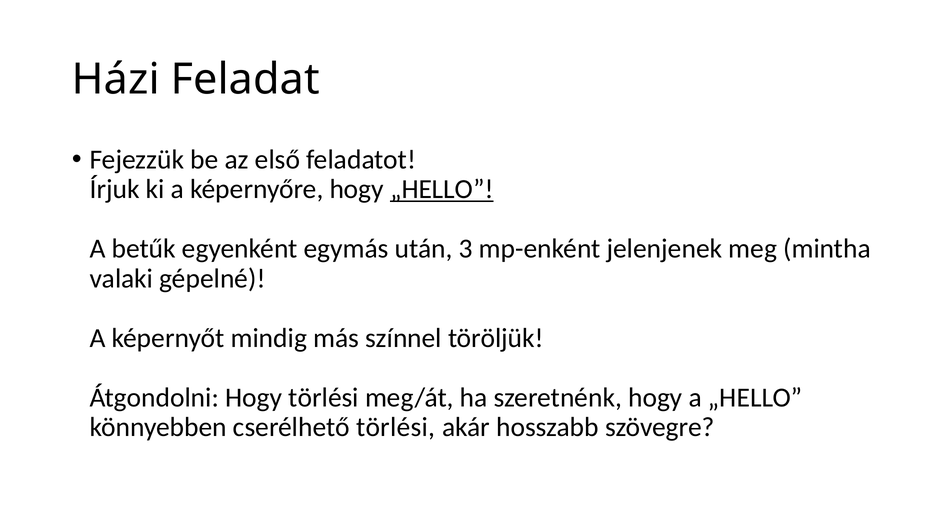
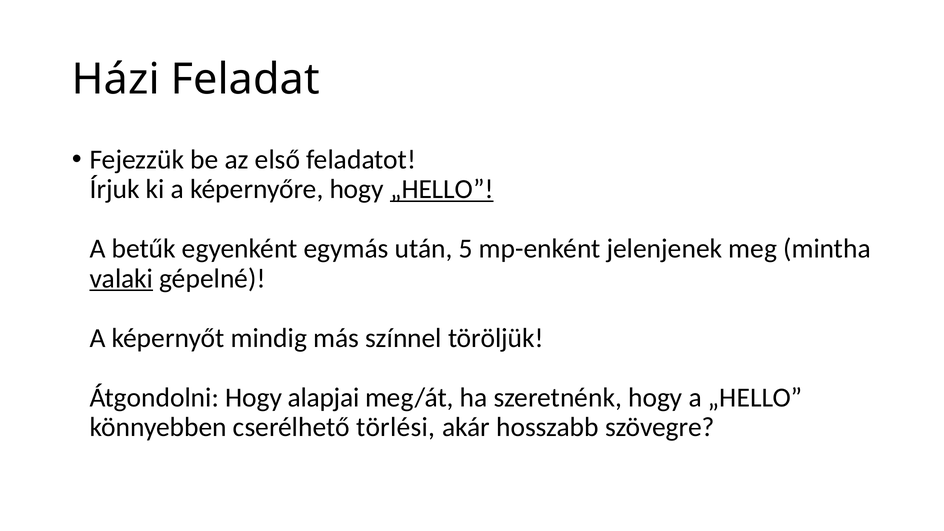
3: 3 -> 5 (466, 249)
valaki underline: none -> present (121, 279)
Hogy törlési: törlési -> alapjai (324, 398)
